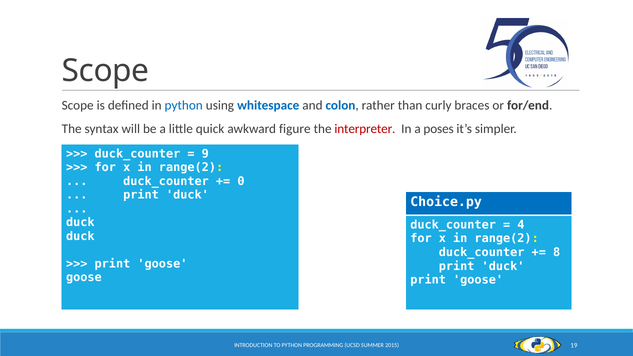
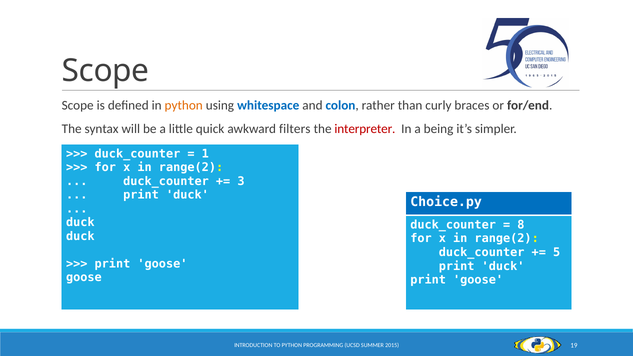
python colour: blue -> orange (184, 105)
figure: figure -> filters (295, 129)
poses: poses -> being (439, 129)
9: 9 -> 1 (205, 154)
0: 0 -> 3 (241, 181)
4: 4 -> 8 (521, 225)
8: 8 -> 5 (557, 252)
